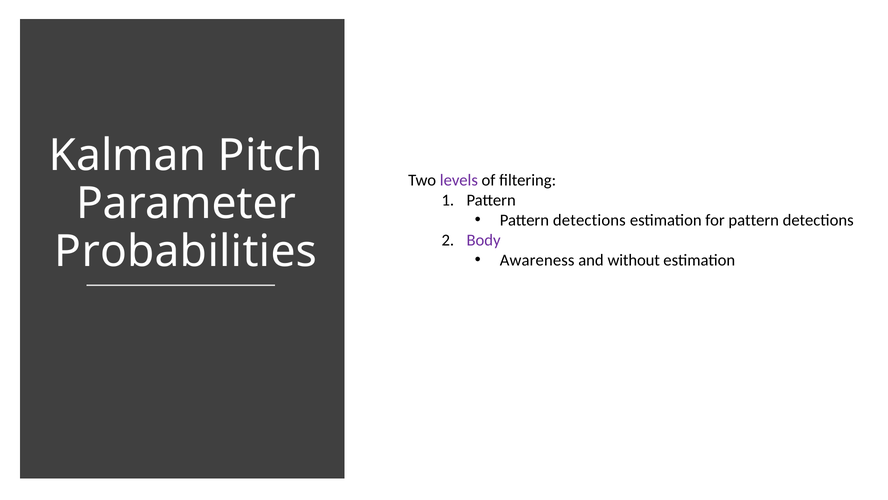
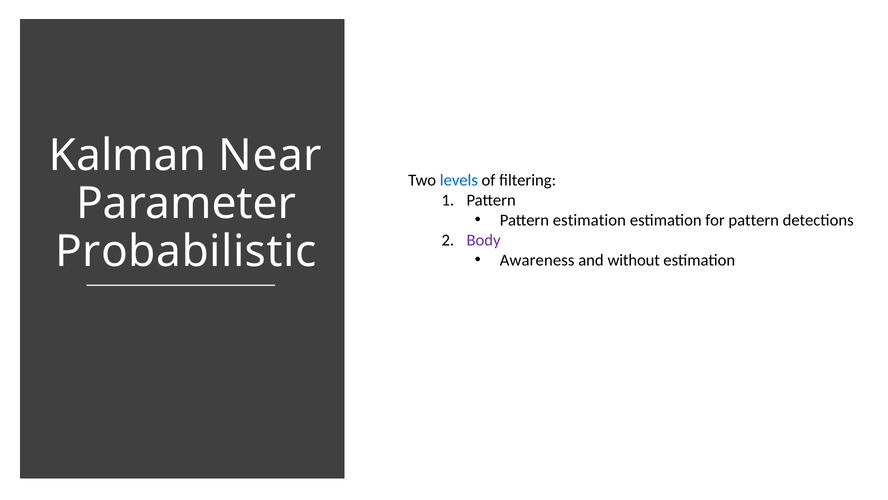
Pitch: Pitch -> Near (270, 156)
levels colour: purple -> blue (459, 180)
detections: detections -> estimation (589, 220)
Probabilities: Probabilities -> Probabilistic (186, 252)
